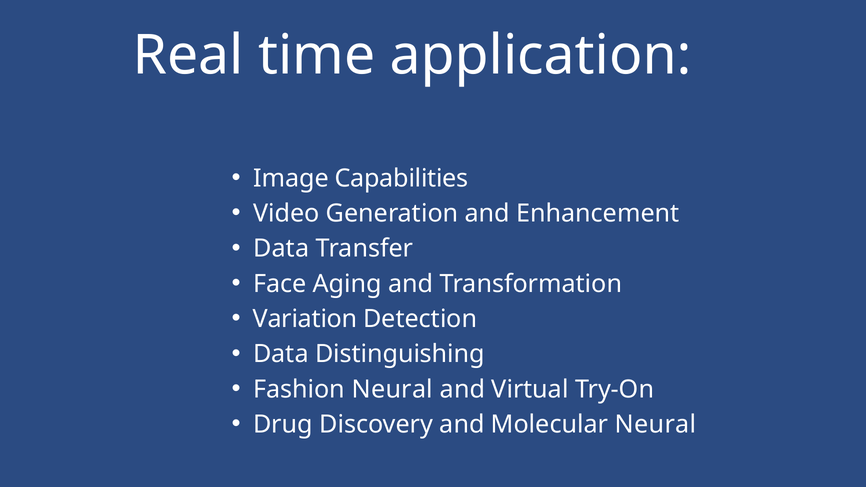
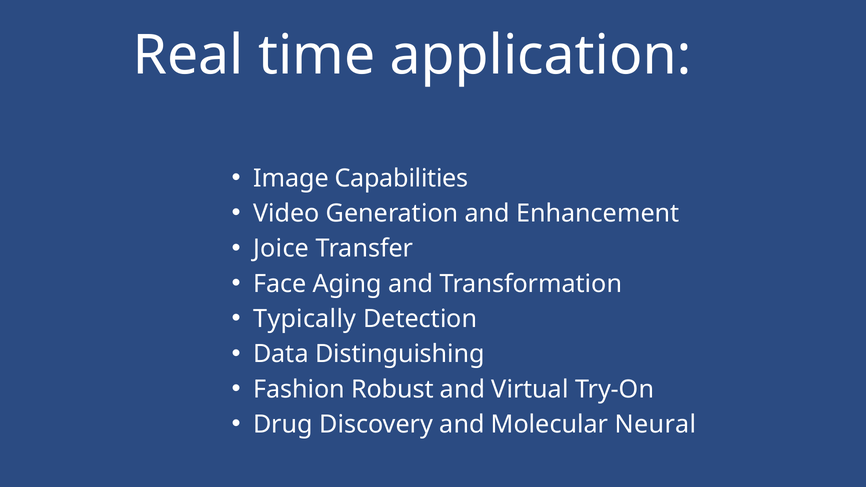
Data: Data -> Joice (281, 249)
Variation: Variation -> Typically (305, 319)
Fashion Neural: Neural -> Robust (393, 389)
